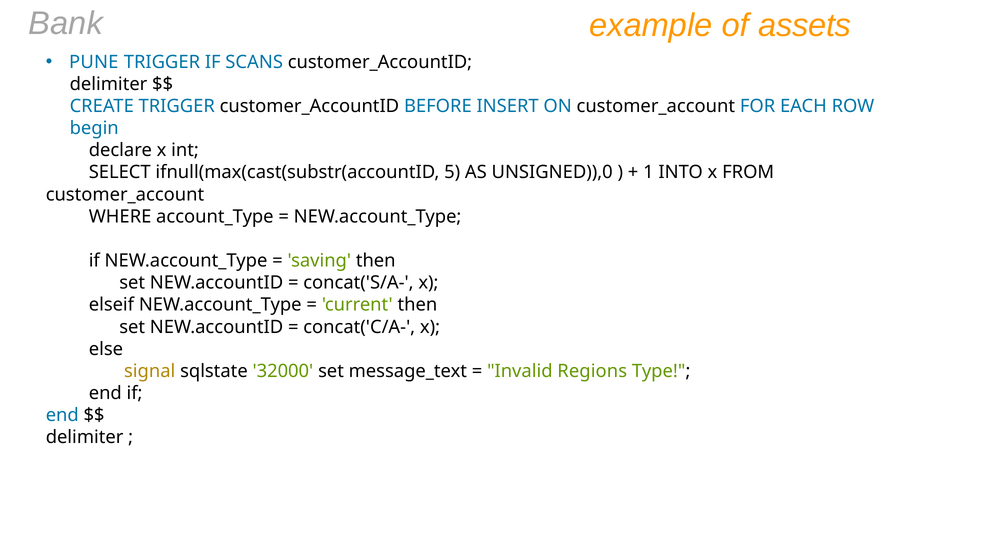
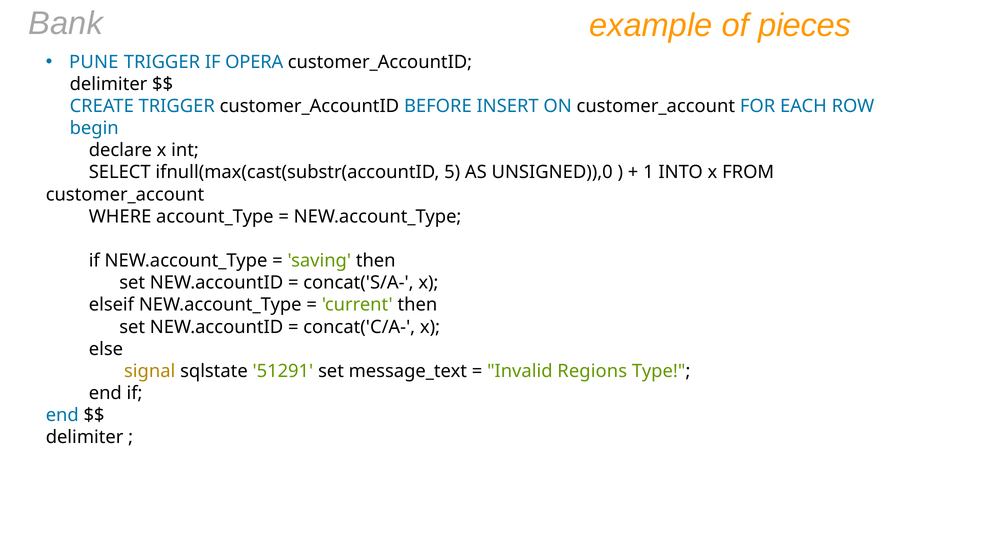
assets: assets -> pieces (805, 26)
SCANS: SCANS -> OPERA (254, 62)
32000: 32000 -> 51291 (283, 371)
